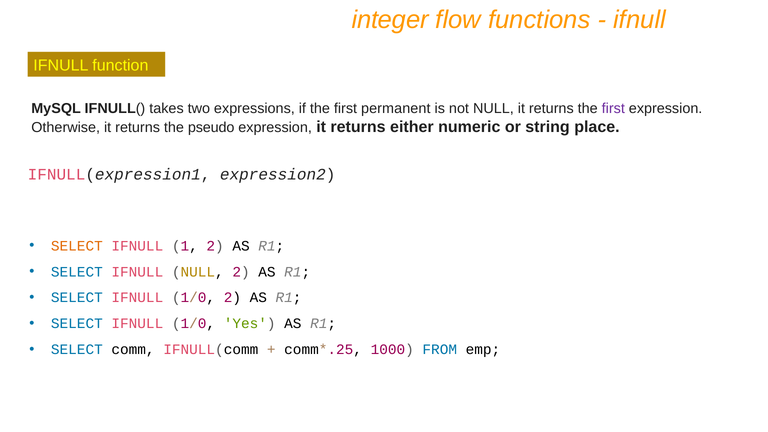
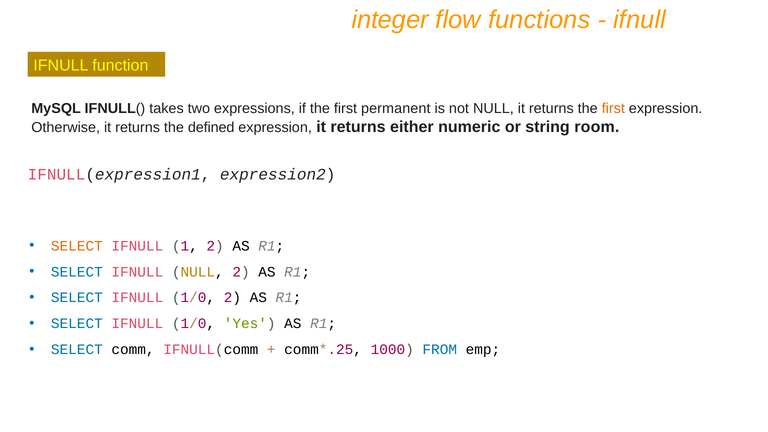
first colour: purple -> orange (613, 109)
pseudo: pseudo -> defined (211, 128)
place: place -> room (597, 127)
